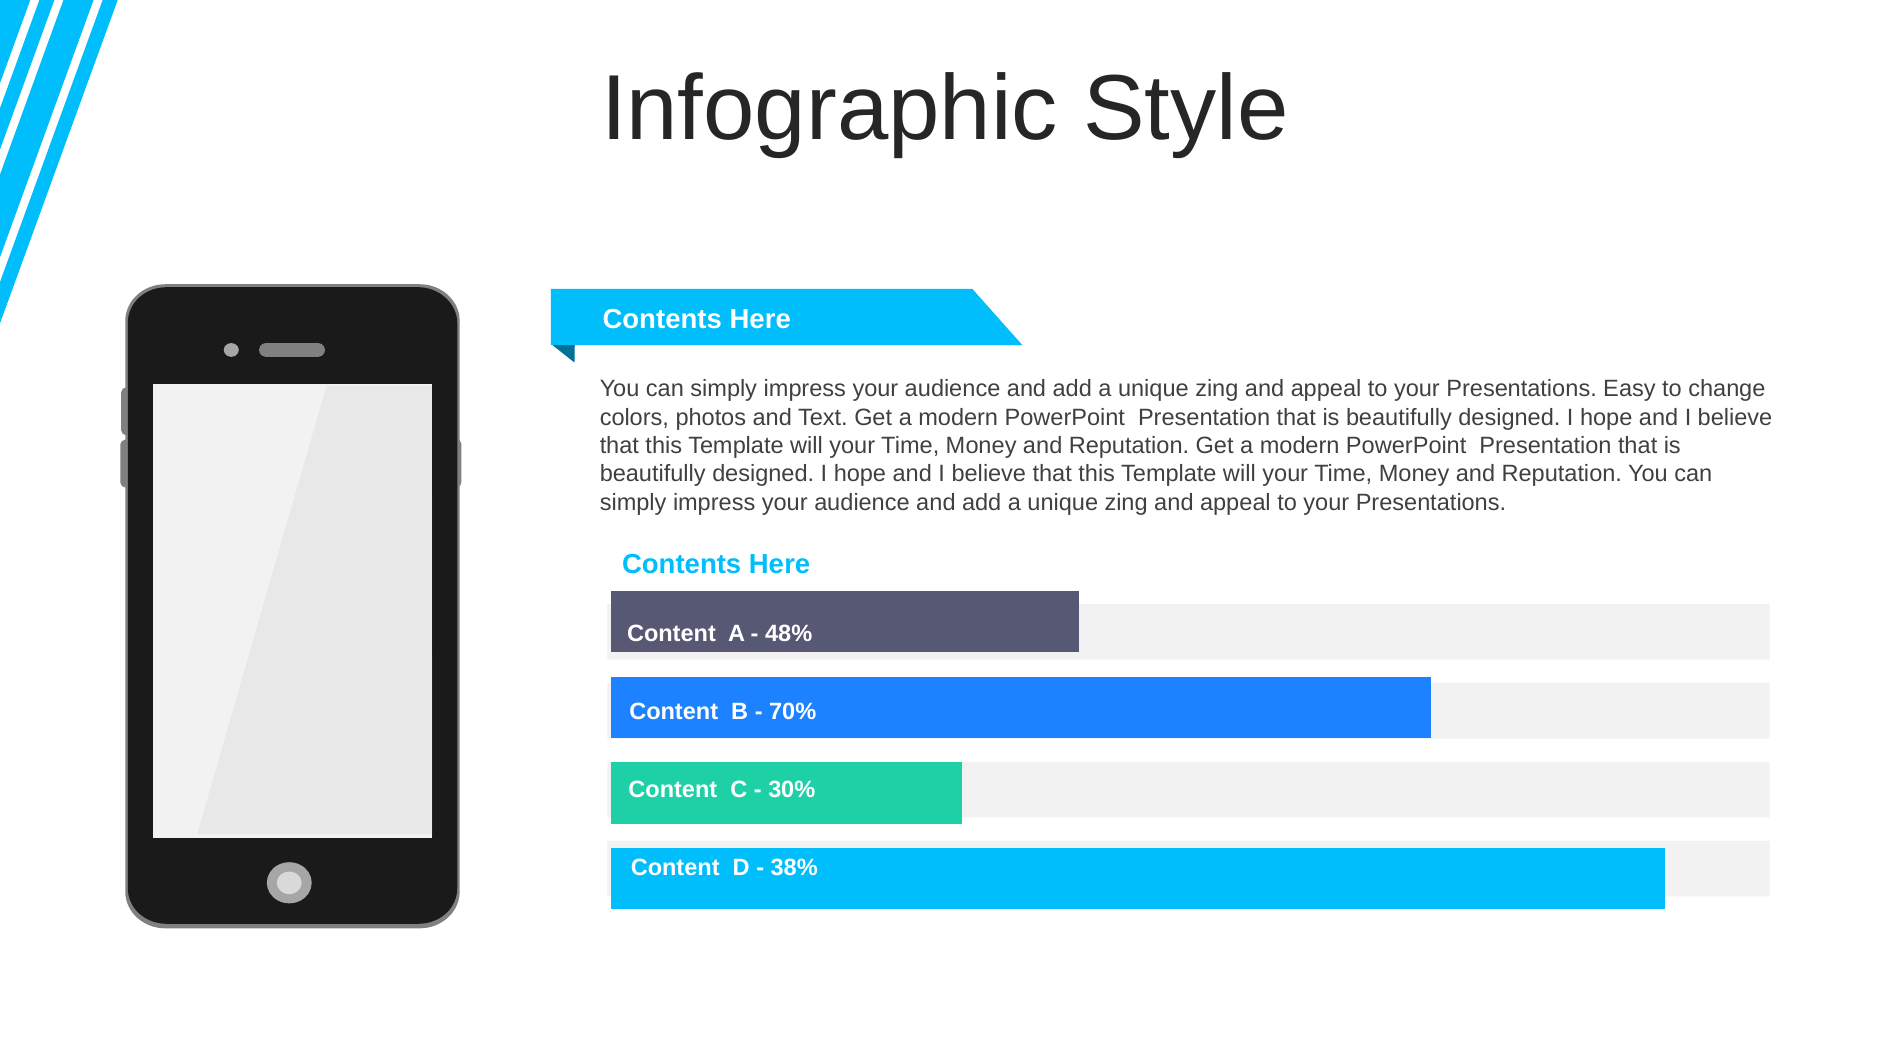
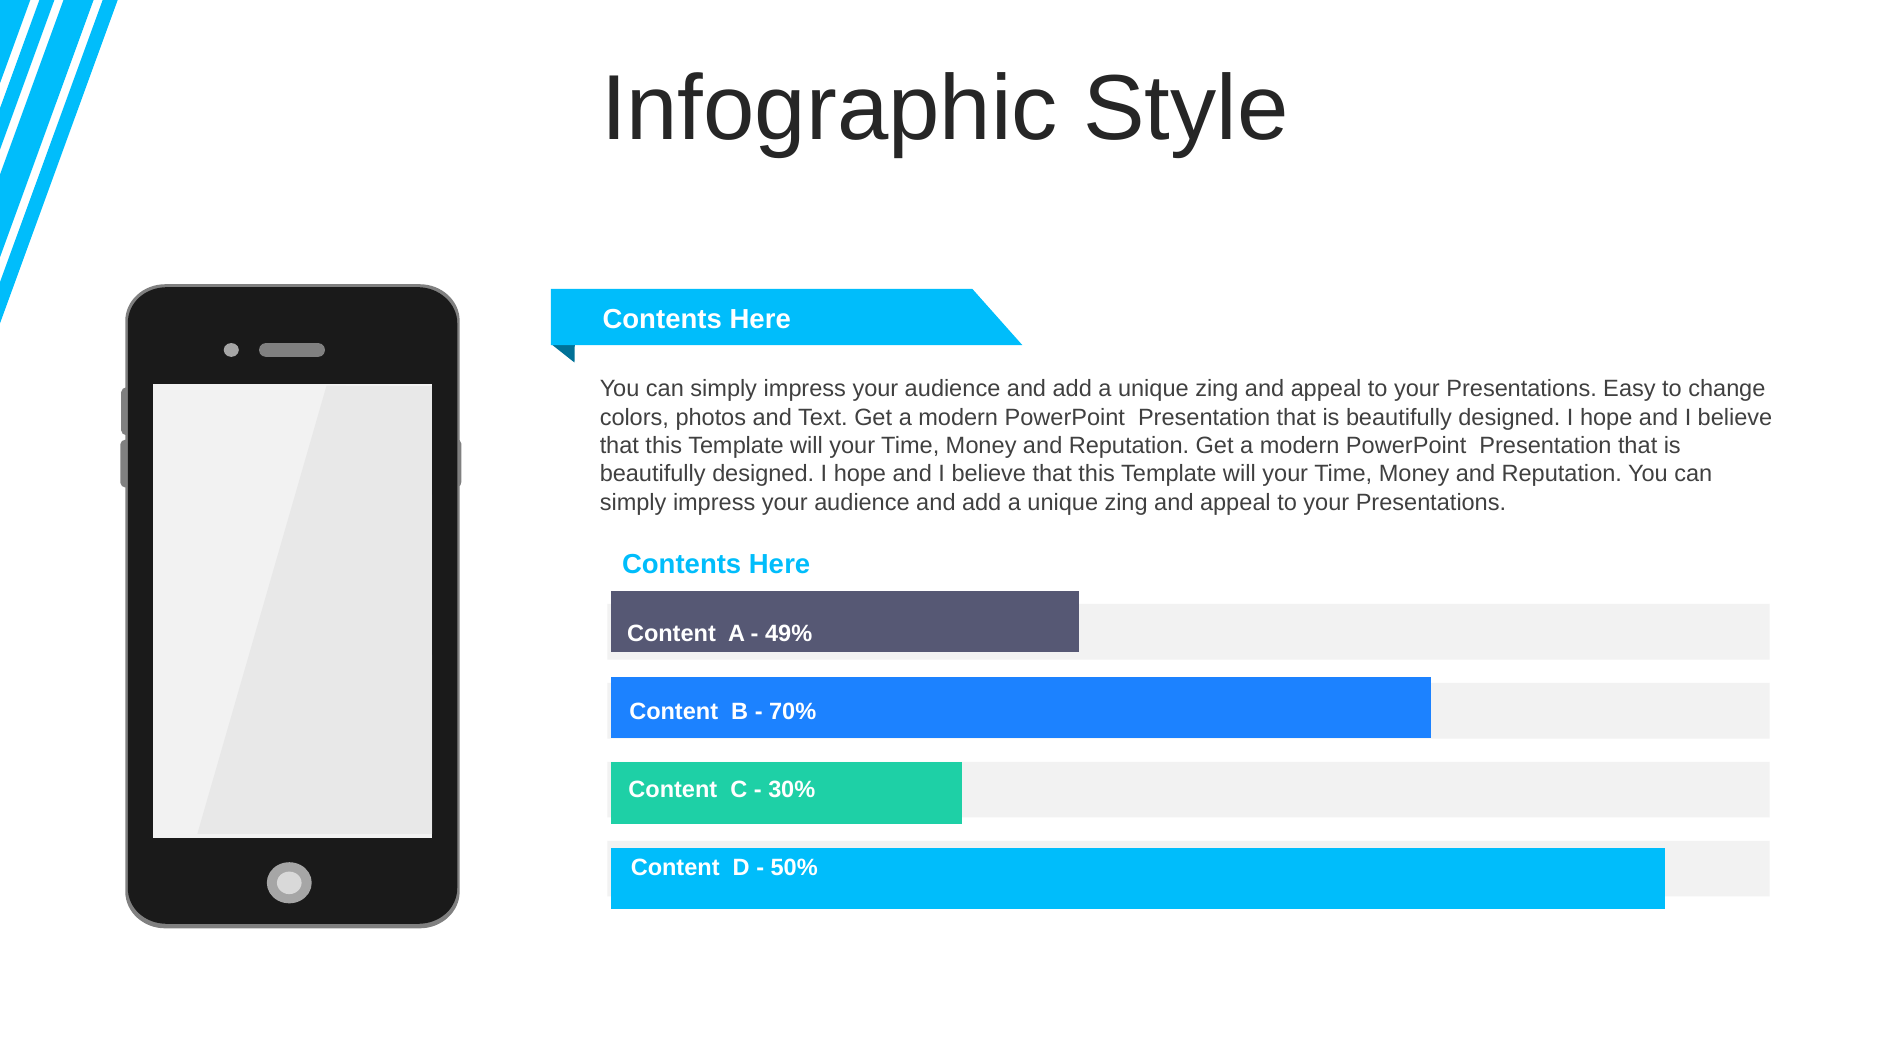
48%: 48% -> 49% (789, 633)
38%: 38% -> 50% (794, 868)
